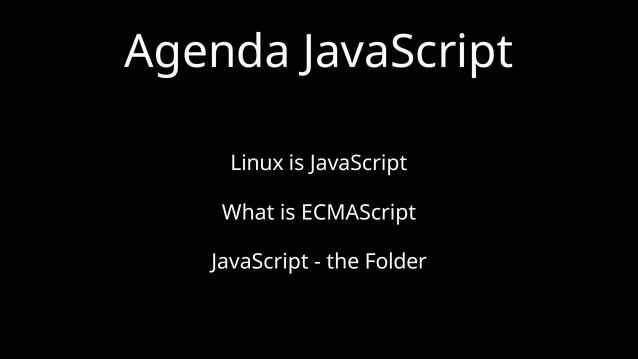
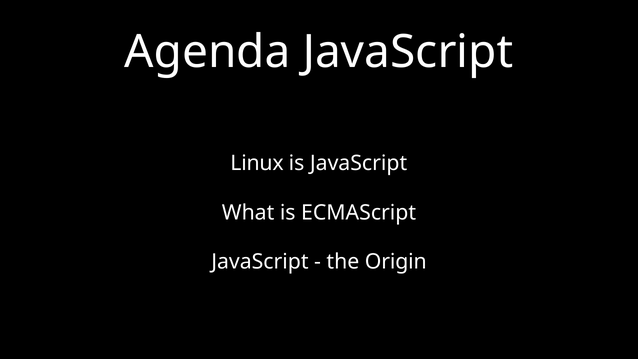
Folder: Folder -> Origin (396, 262)
